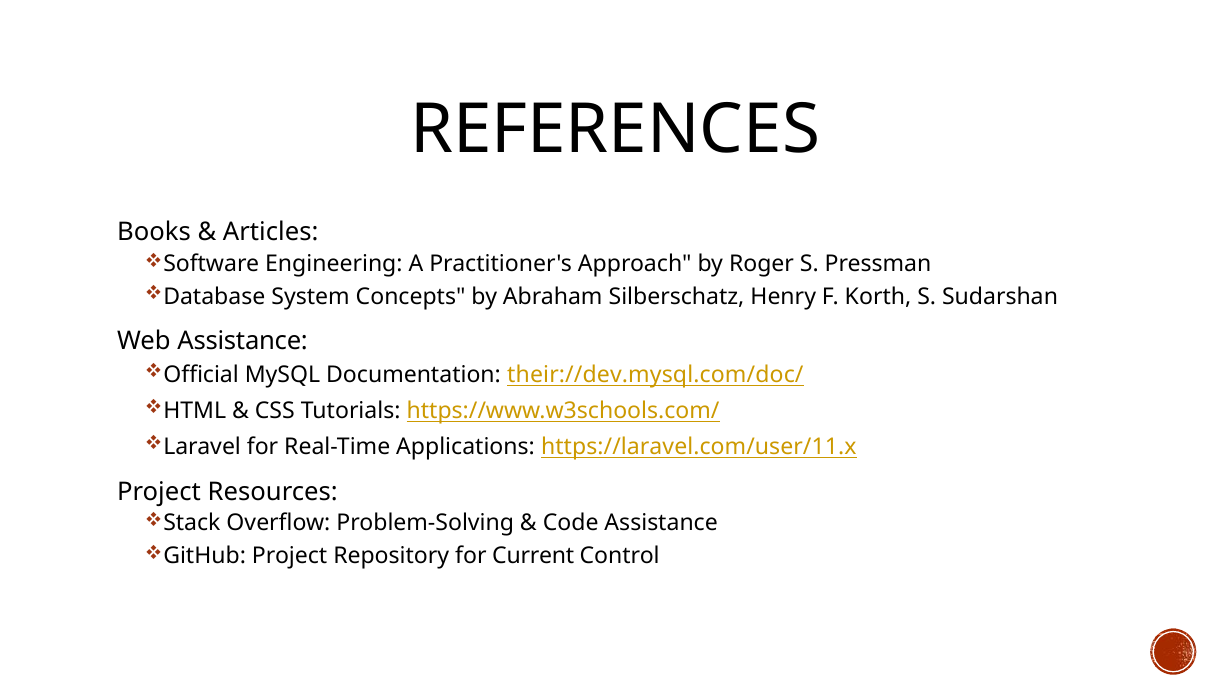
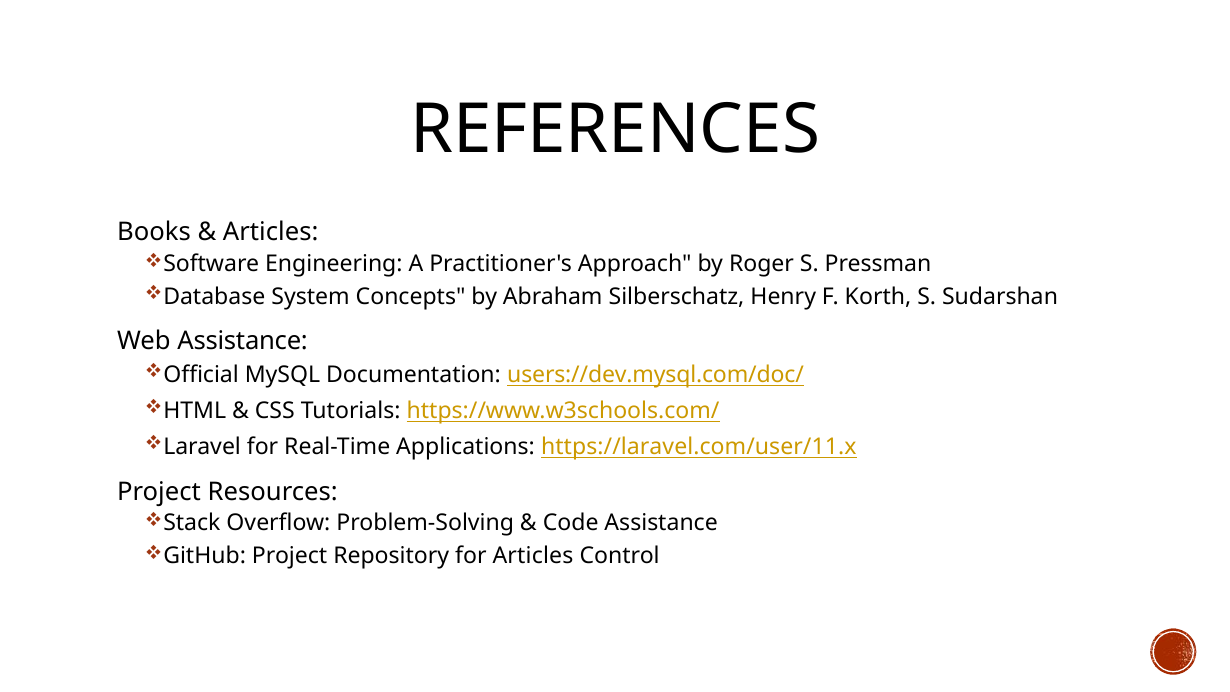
their://dev.mysql.com/doc/: their://dev.mysql.com/doc/ -> users://dev.mysql.com/doc/ (656, 375)
for Current: Current -> Articles (533, 556)
